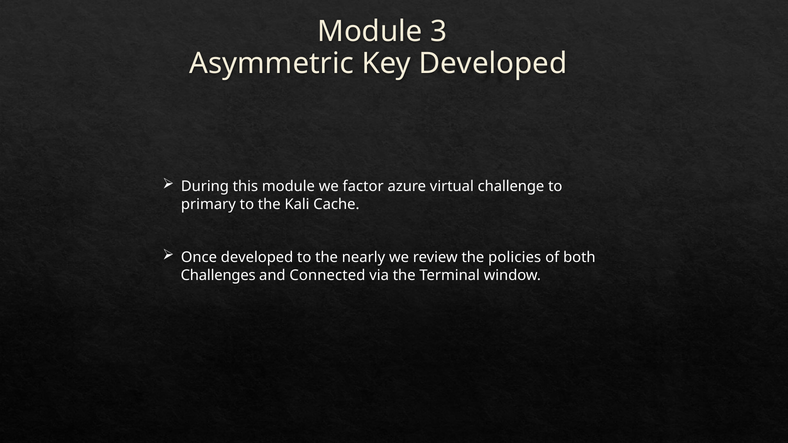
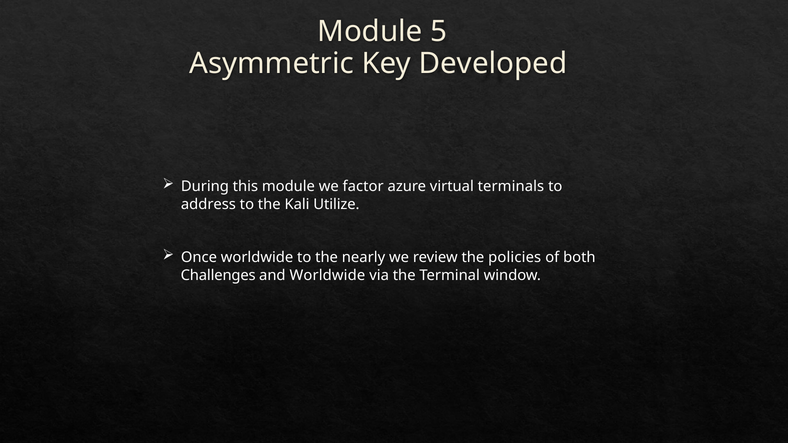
3: 3 -> 5 (439, 32)
challenge: challenge -> terminals (511, 187)
primary: primary -> address (208, 204)
Cache: Cache -> Utilize (336, 204)
Once developed: developed -> worldwide (257, 258)
and Connected: Connected -> Worldwide (327, 275)
